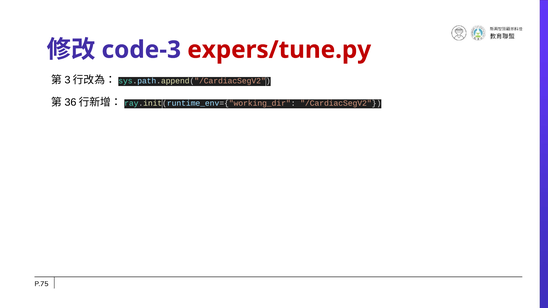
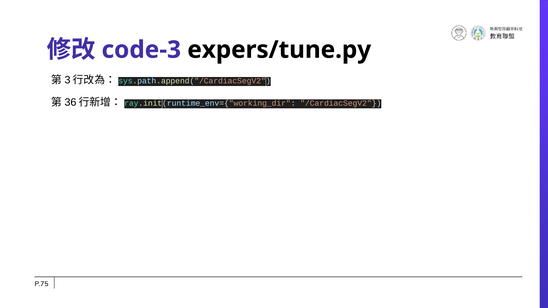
expers/tune.py colour: red -> black (279, 50)
